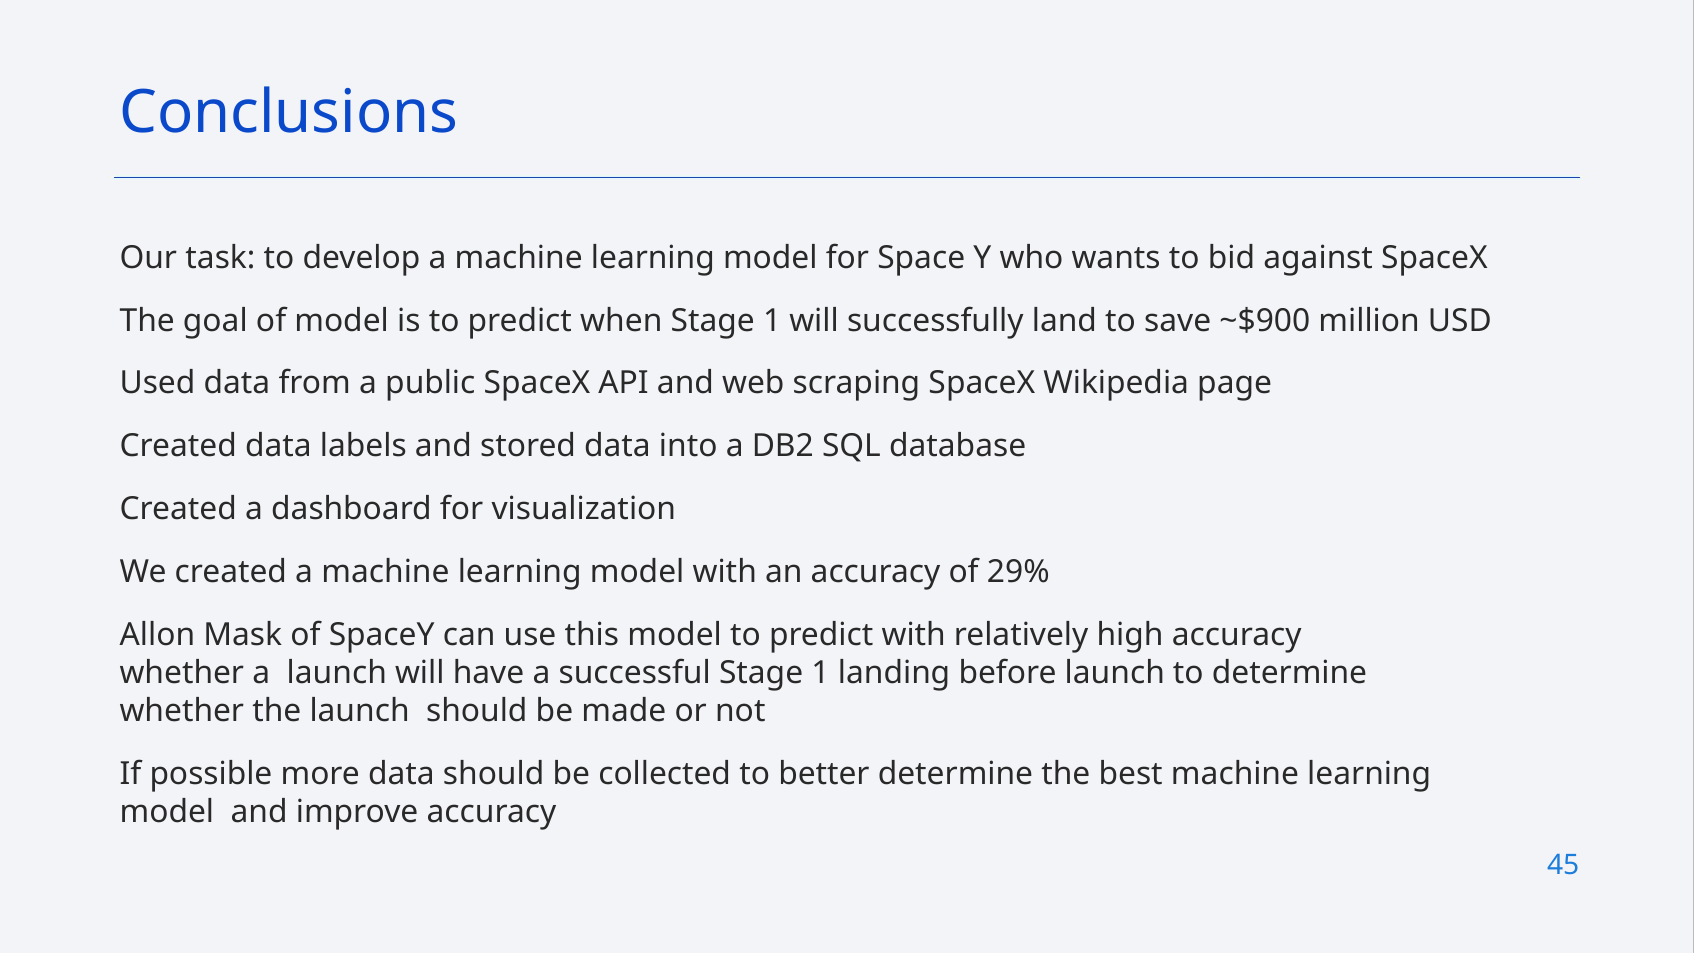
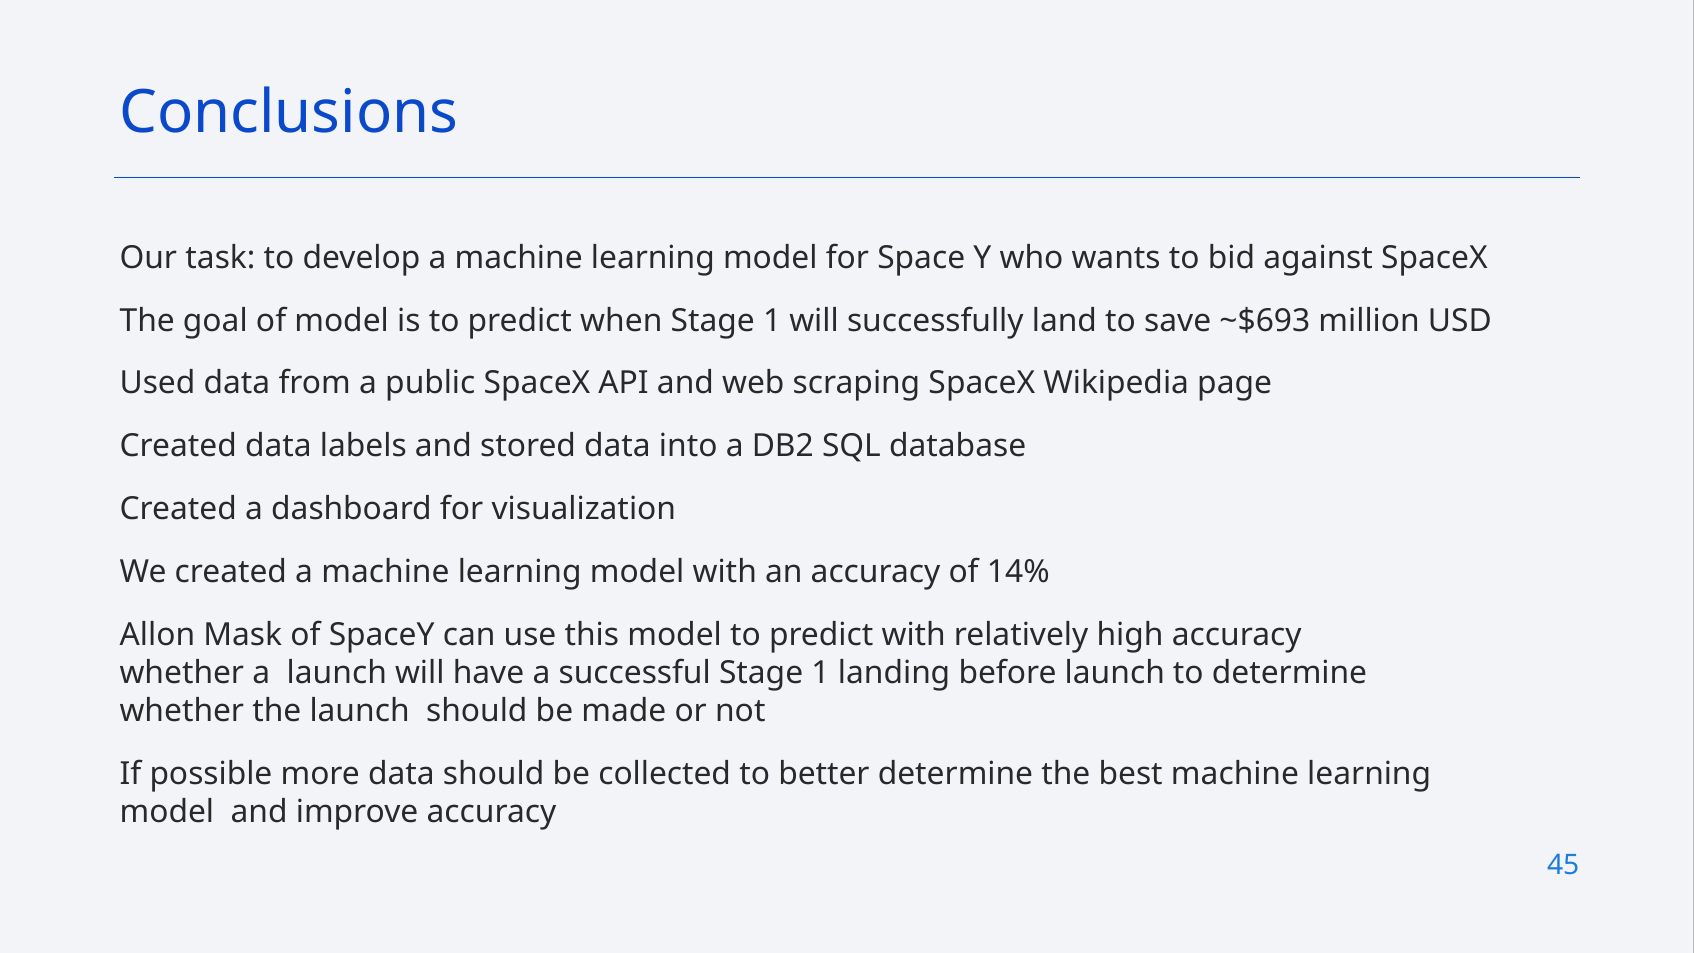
~$900: ~$900 -> ~$693 (1265, 321)
29%: 29% -> 14% (1018, 572)
